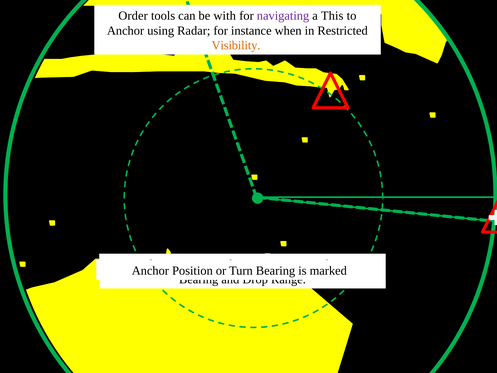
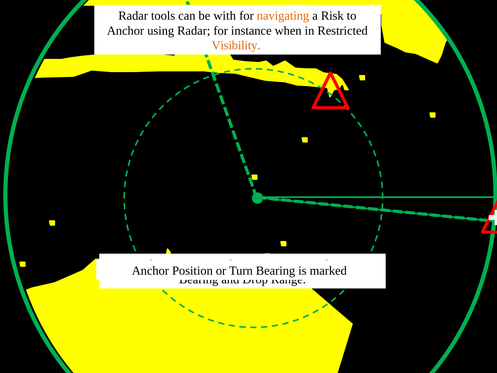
Order: Order -> Radar (133, 16)
navigating colour: purple -> orange (283, 16)
This: This -> Risk (332, 16)
